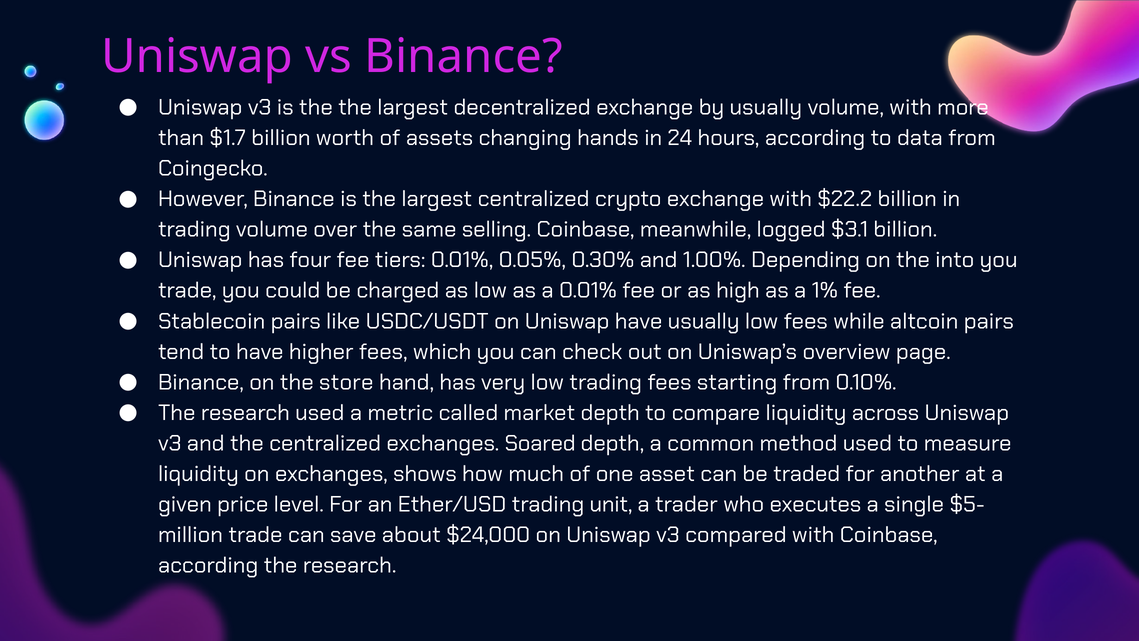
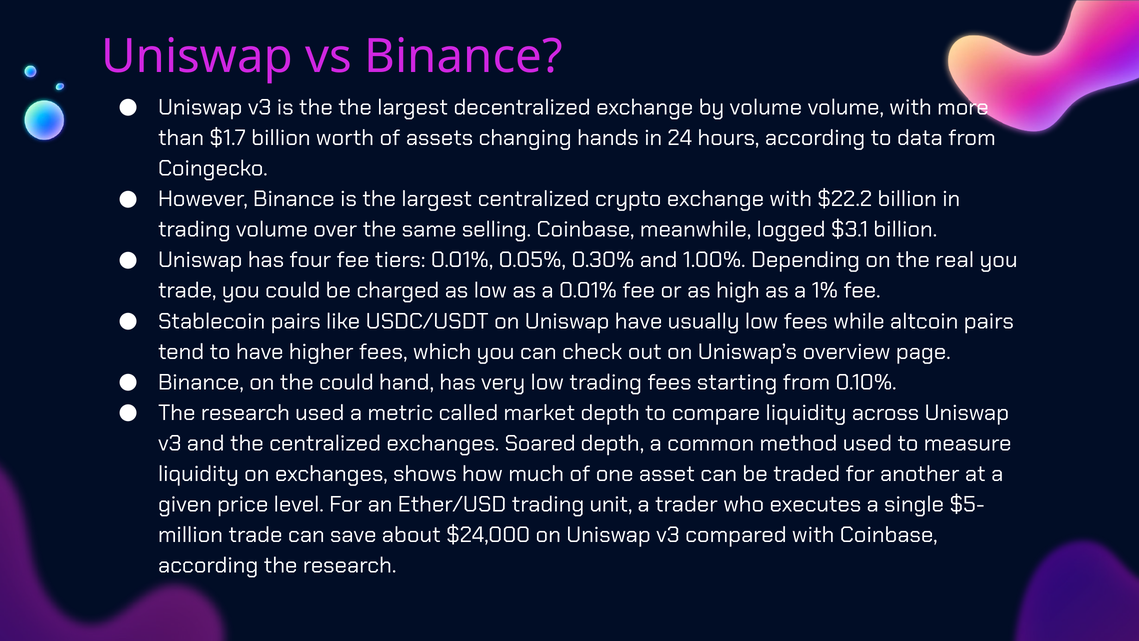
by usually: usually -> volume (766, 107)
into: into -> real (955, 260)
the store: store -> could (346, 382)
